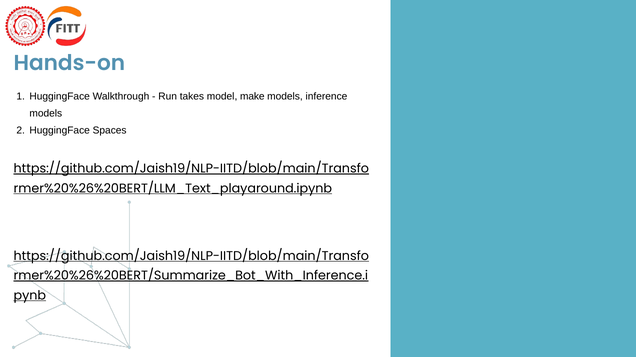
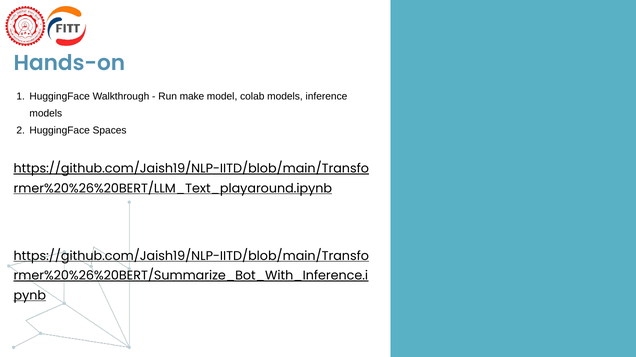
takes: takes -> make (192, 97)
make: make -> colab (252, 97)
